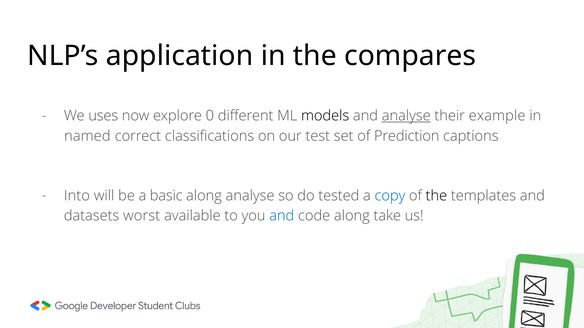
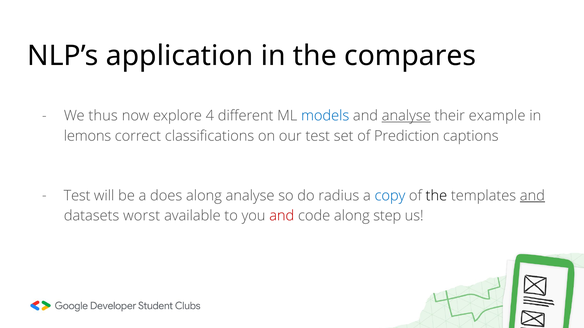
uses: uses -> thus (103, 116)
0: 0 -> 4 (210, 116)
models colour: black -> blue (325, 116)
named: named -> lemons (87, 136)
Into: Into -> Test (77, 196)
basic: basic -> does (166, 196)
tested: tested -> radius (339, 196)
and underline: none -> present (532, 196)
and colour: blue -> red (282, 216)
take: take -> step (387, 216)
